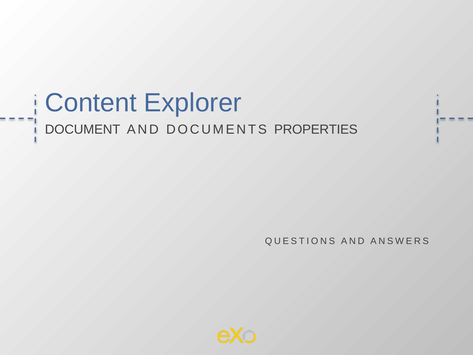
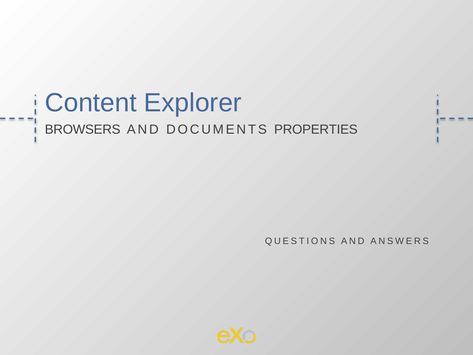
DOCUMENT: DOCUMENT -> BROWSERS (83, 129)
